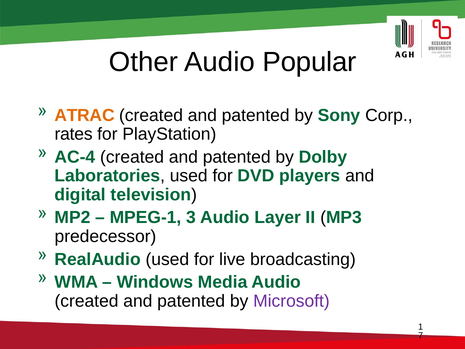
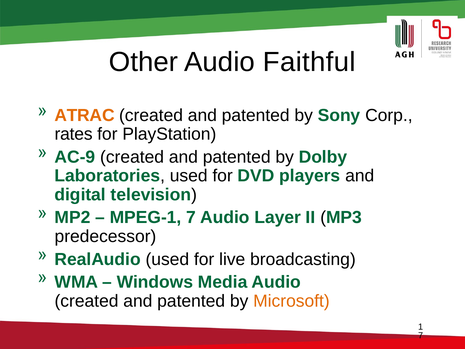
Popular: Popular -> Faithful (309, 62)
AC-4: AC-4 -> AC-9 (75, 157)
MPEG-1 3: 3 -> 7 (191, 217)
Microsoft colour: purple -> orange (291, 301)
